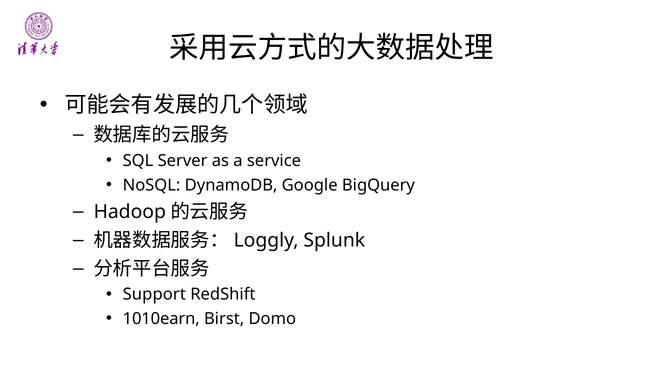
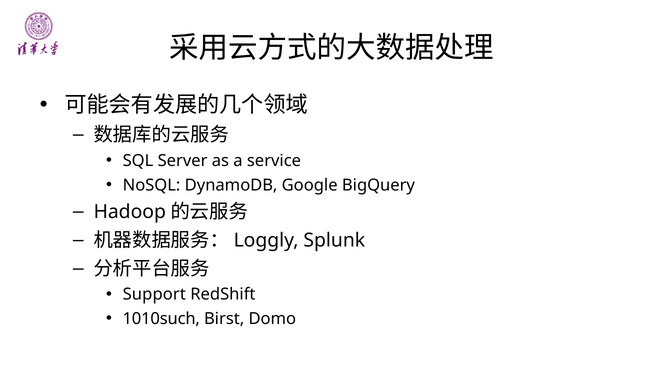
1010earn: 1010earn -> 1010such (161, 319)
